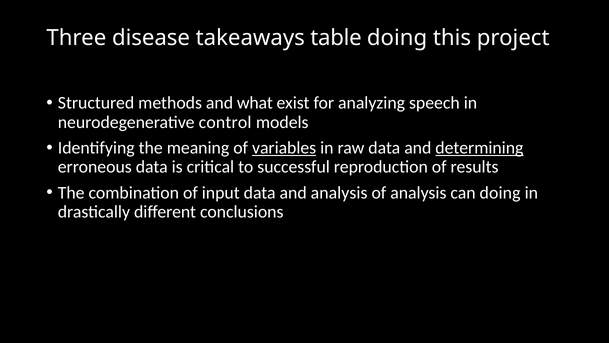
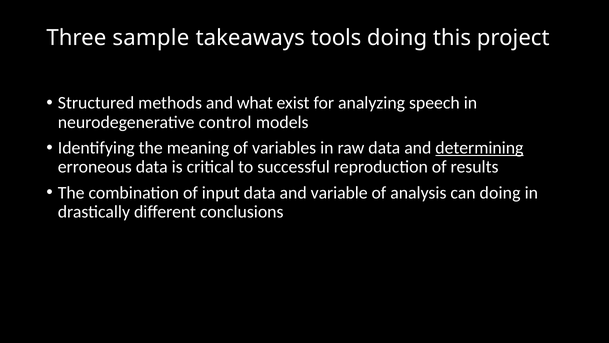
disease: disease -> sample (151, 38)
table: table -> tools (336, 38)
variables underline: present -> none (284, 148)
and analysis: analysis -> variable (339, 192)
